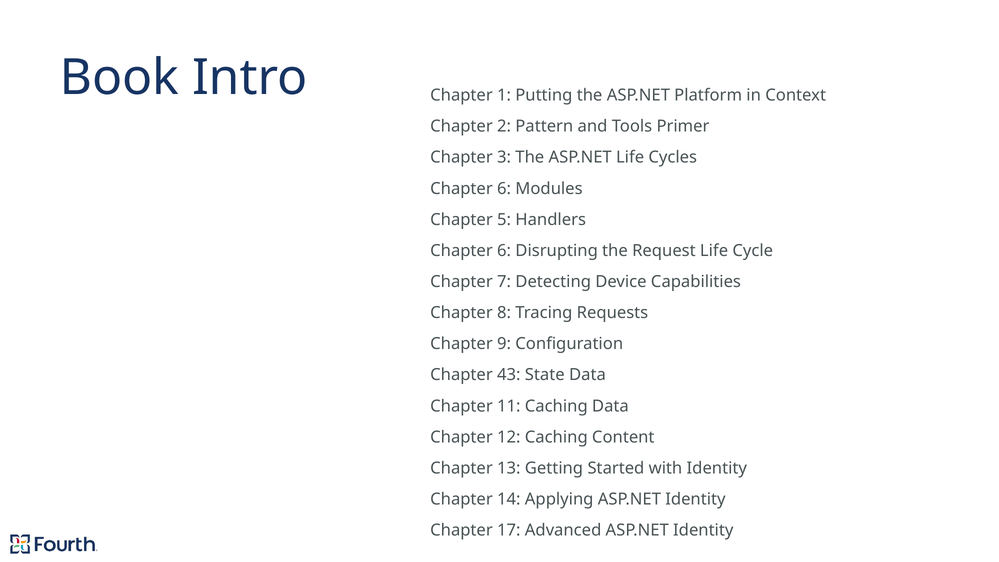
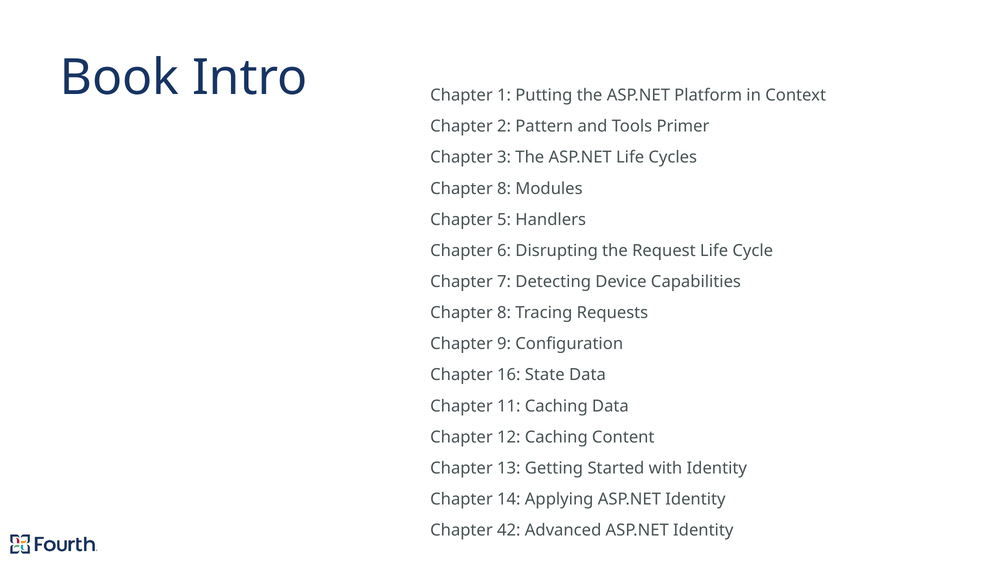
6: 6 -> 8 (504, 189)
43: 43 -> 16 (509, 375)
17: 17 -> 42 (509, 530)
